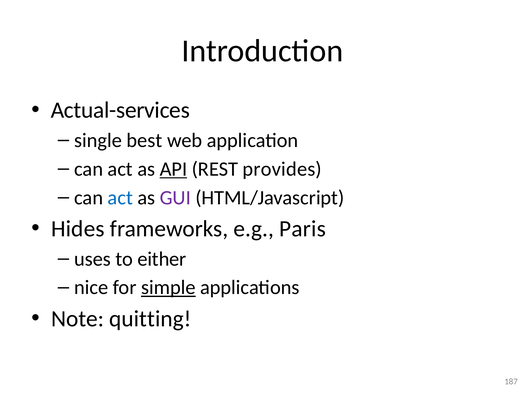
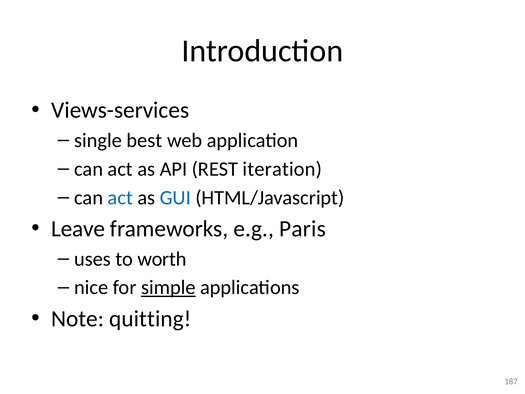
Actual-services: Actual-services -> Views-services (120, 110)
API underline: present -> none (173, 169)
provides: provides -> iteration (282, 169)
GUI colour: purple -> blue (175, 197)
Hides: Hides -> Leave (78, 229)
either: either -> worth (162, 259)
